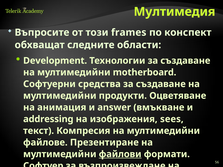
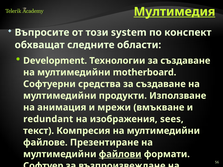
Мултимедия underline: none -> present (174, 12)
frames: frames -> system (129, 32)
Оцветяване: Оцветяване -> Използване (178, 96)
answer: answer -> мрежи (114, 108)
addressing: addressing -> redundant (48, 119)
